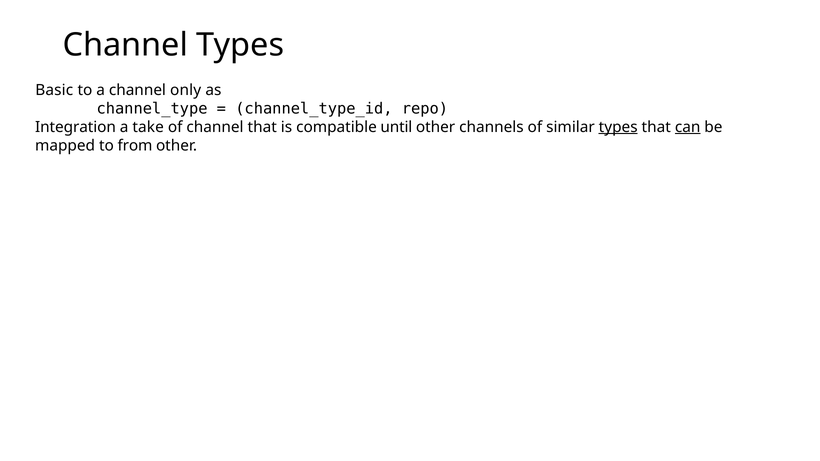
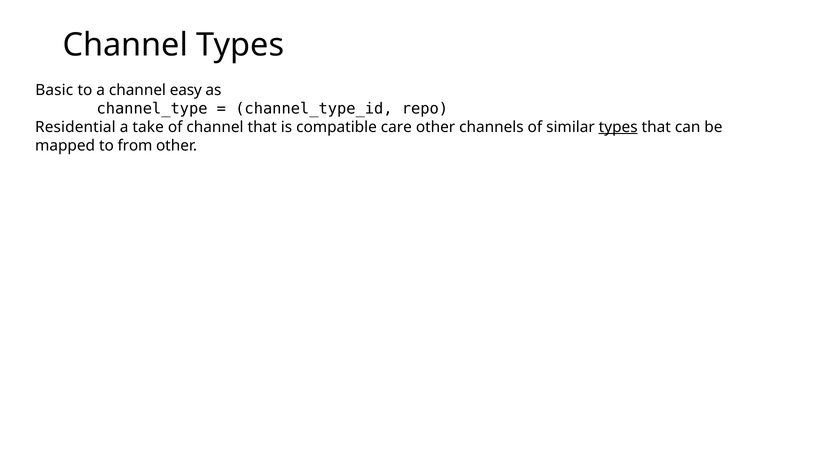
only: only -> easy (186, 90)
Integration: Integration -> Residential (75, 127)
until: until -> care (396, 127)
can underline: present -> none (688, 127)
